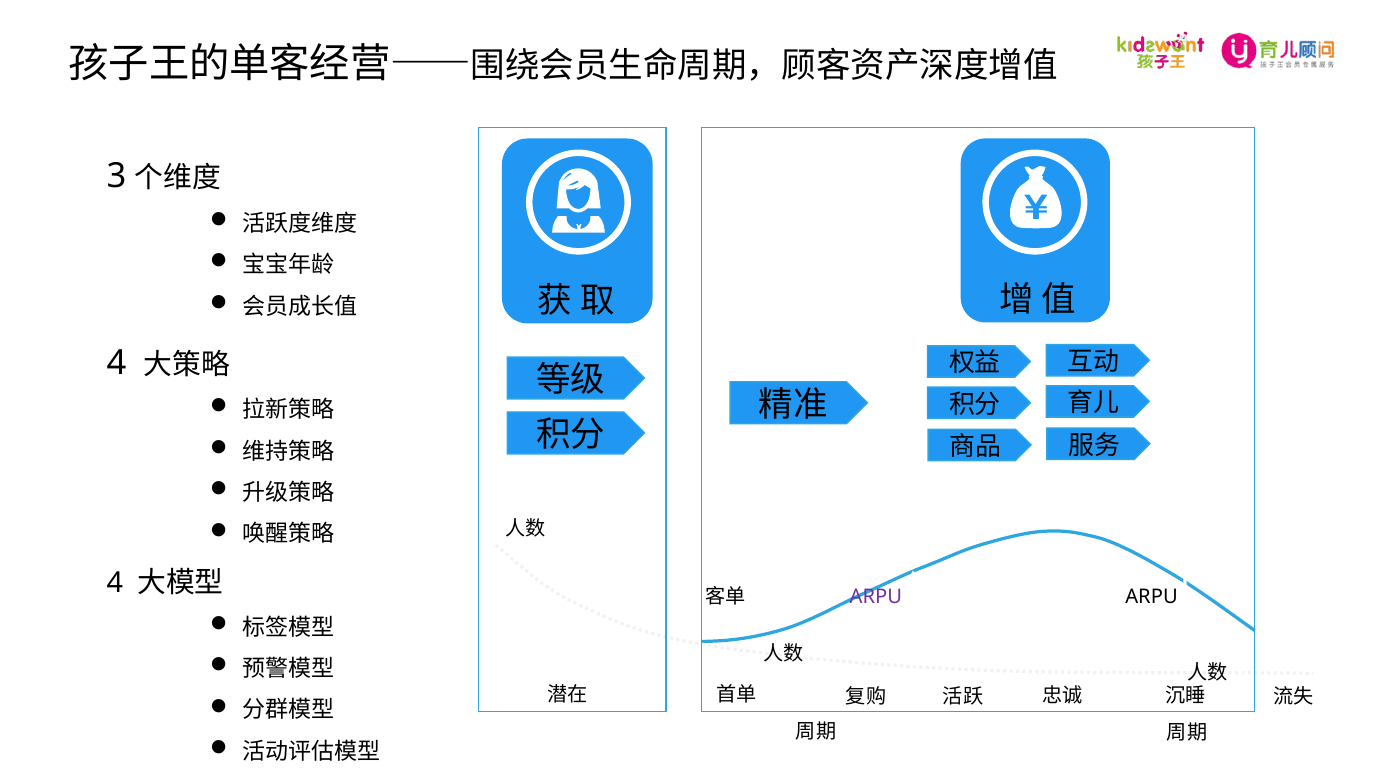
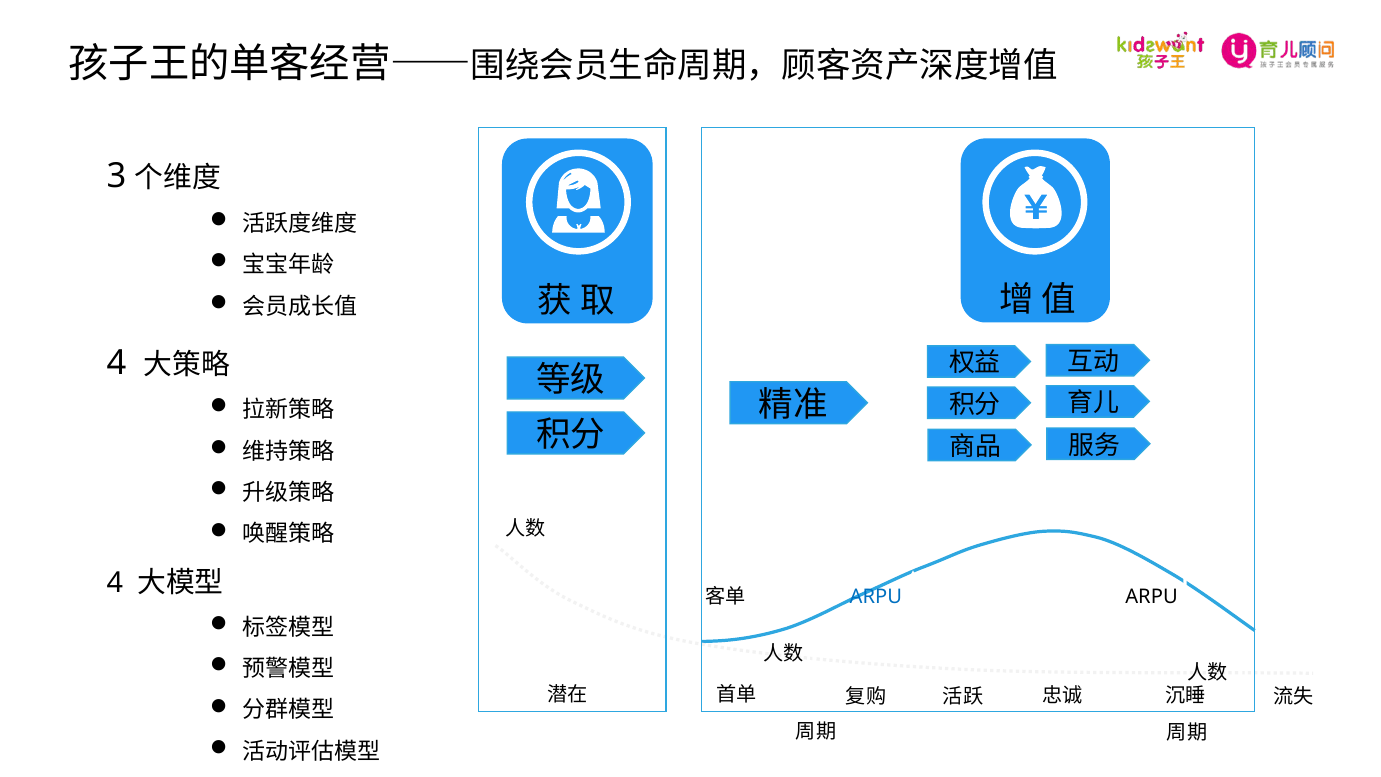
ARPU colour: purple -> blue (876, 597)
